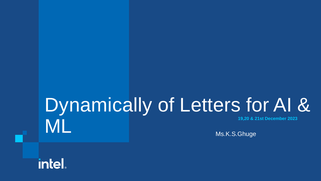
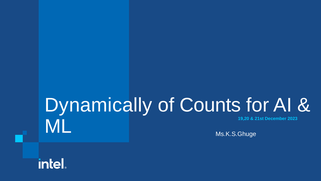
Letters: Letters -> Counts (210, 105)
